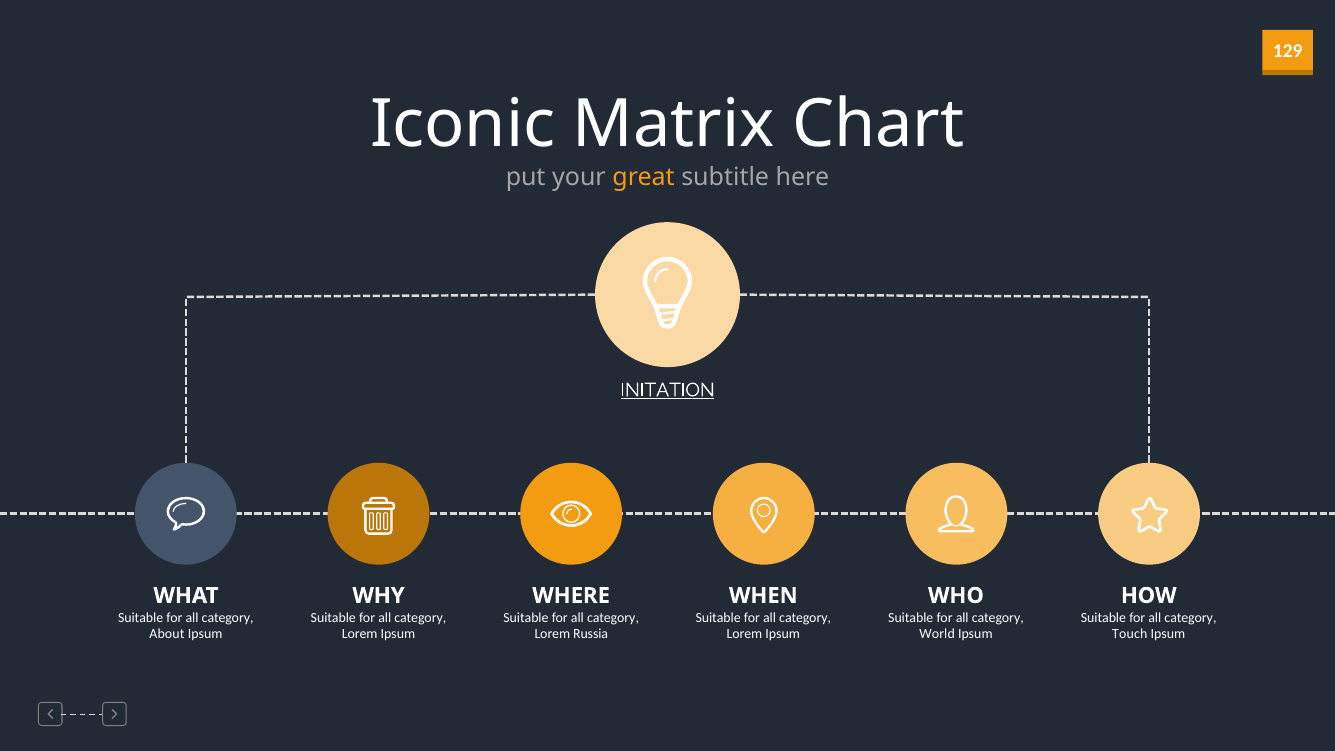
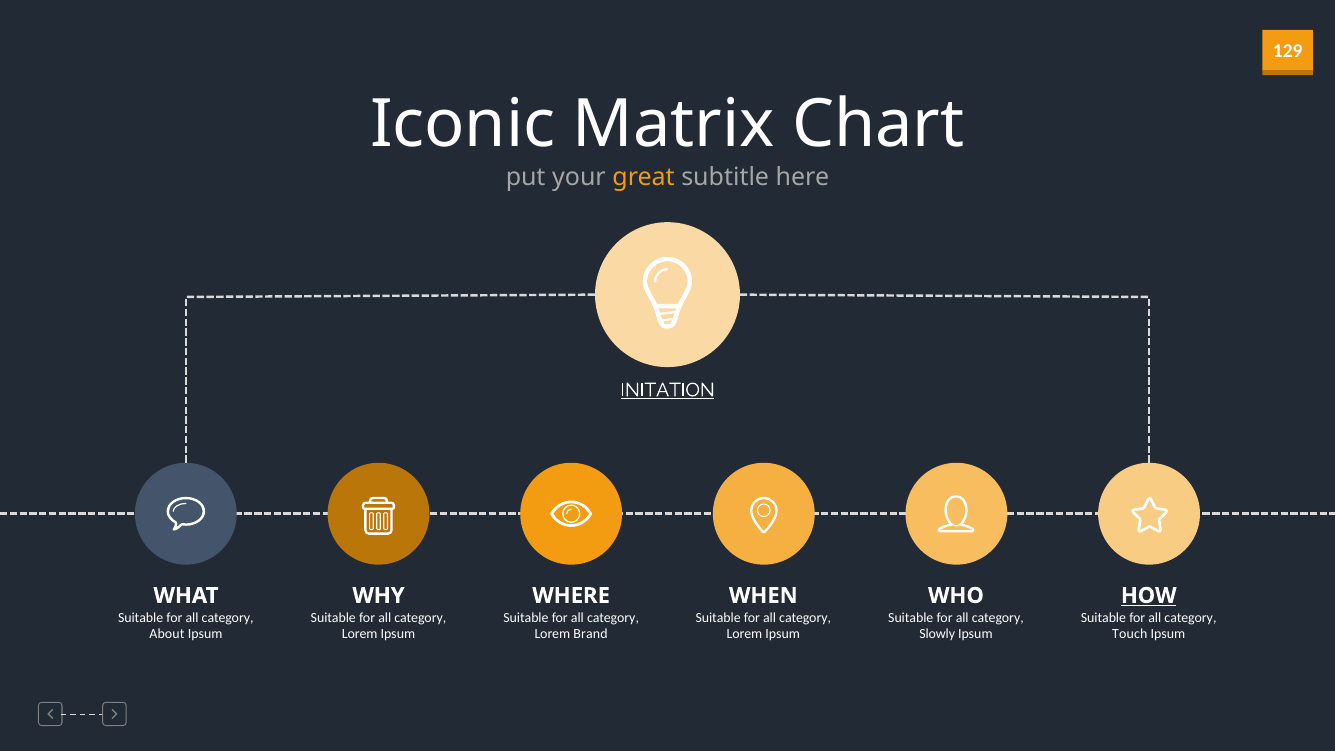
HOW underline: none -> present (1149, 596)
Russia: Russia -> Brand (590, 634)
World: World -> Slowly (937, 634)
